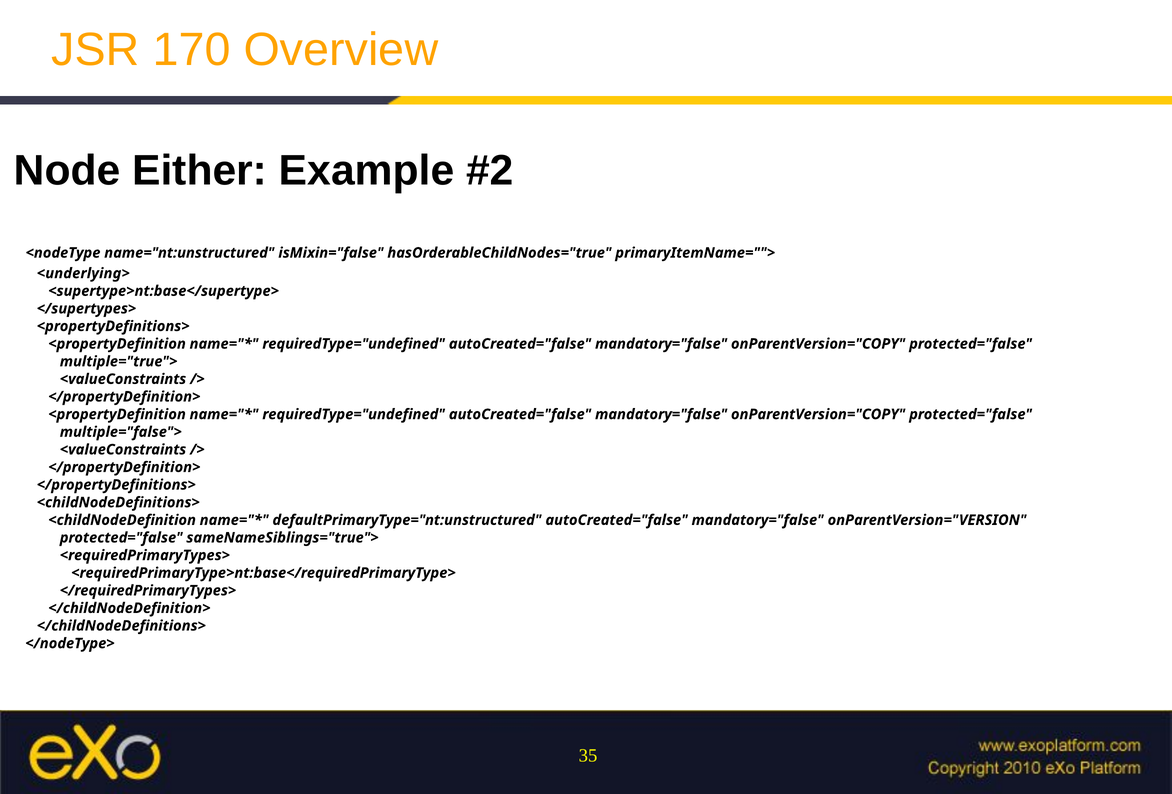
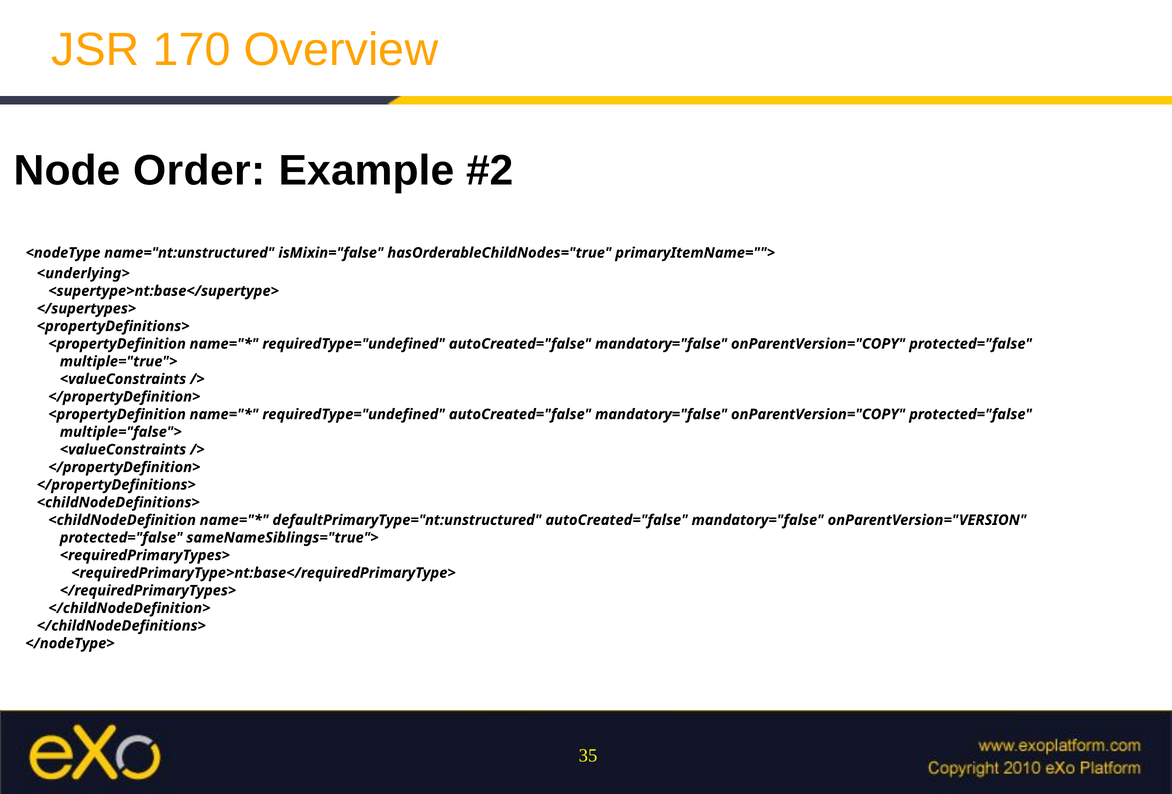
Either: Either -> Order (199, 170)
